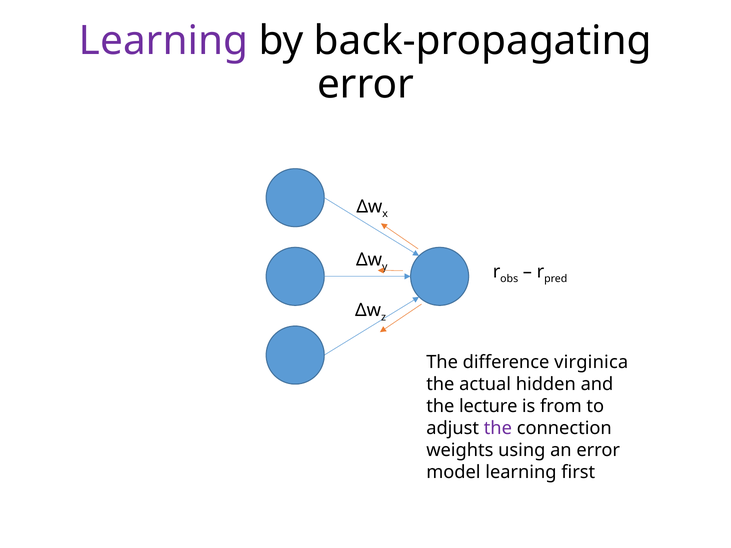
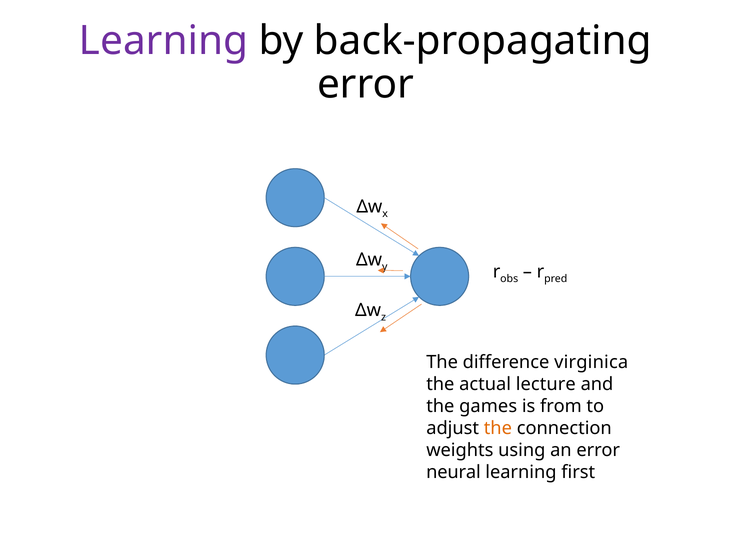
hidden: hidden -> lecture (546, 385)
lecture: lecture -> games (488, 406)
the colour: purple -> orange (498, 428)
model: model -> neural (453, 472)
